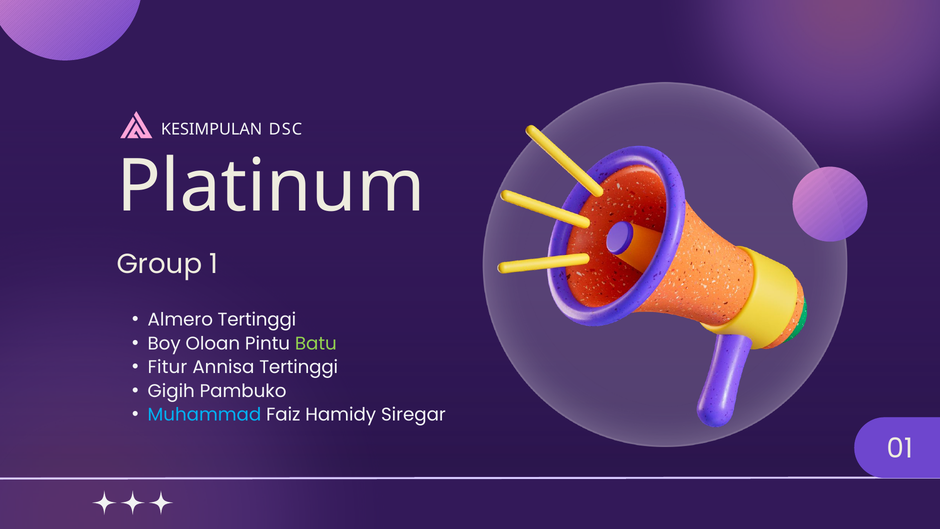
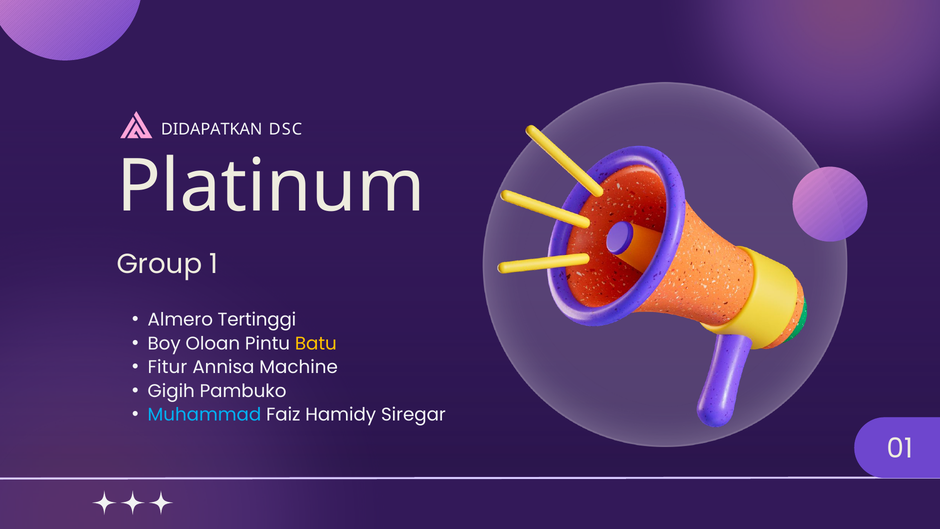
KESIMPULAN: KESIMPULAN -> DIDAPATKAN (212, 129)
Batu colour: light green -> yellow (316, 343)
Annisa Tertinggi: Tertinggi -> Machine (299, 367)
